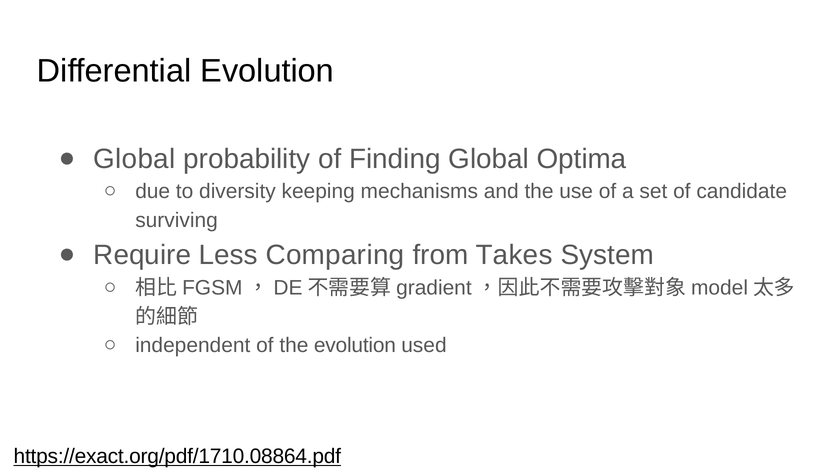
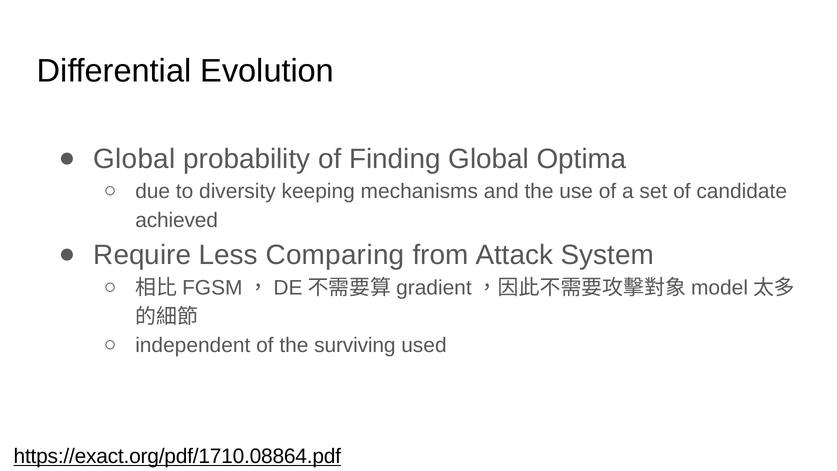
surviving: surviving -> achieved (177, 220)
Takes: Takes -> Attack (514, 255)
the evolution: evolution -> surviving (355, 345)
